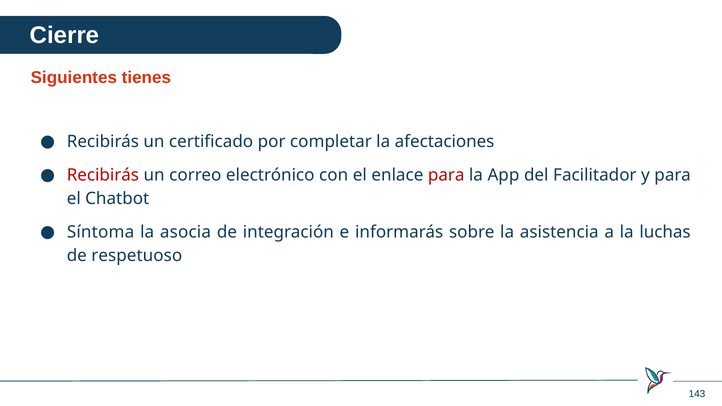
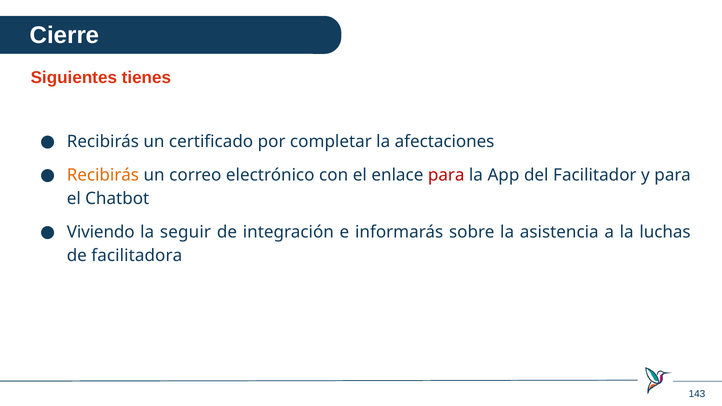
Recibirás colour: red -> orange (103, 175)
Síntoma: Síntoma -> Viviendo (101, 232)
asocia: asocia -> seguir (185, 232)
respetuoso: respetuoso -> facilitadora (137, 256)
